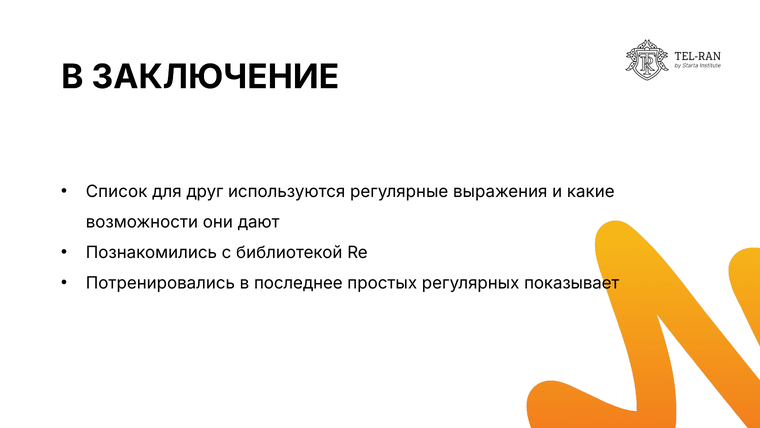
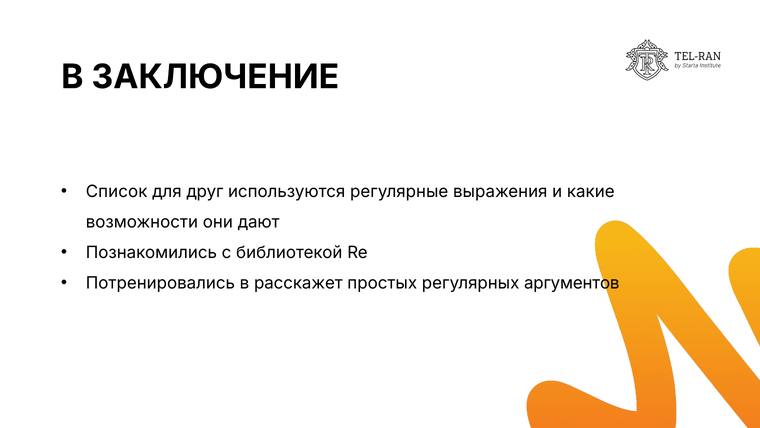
последнее: последнее -> расскажет (298, 283)
показывает: показывает -> аргументов (572, 283)
